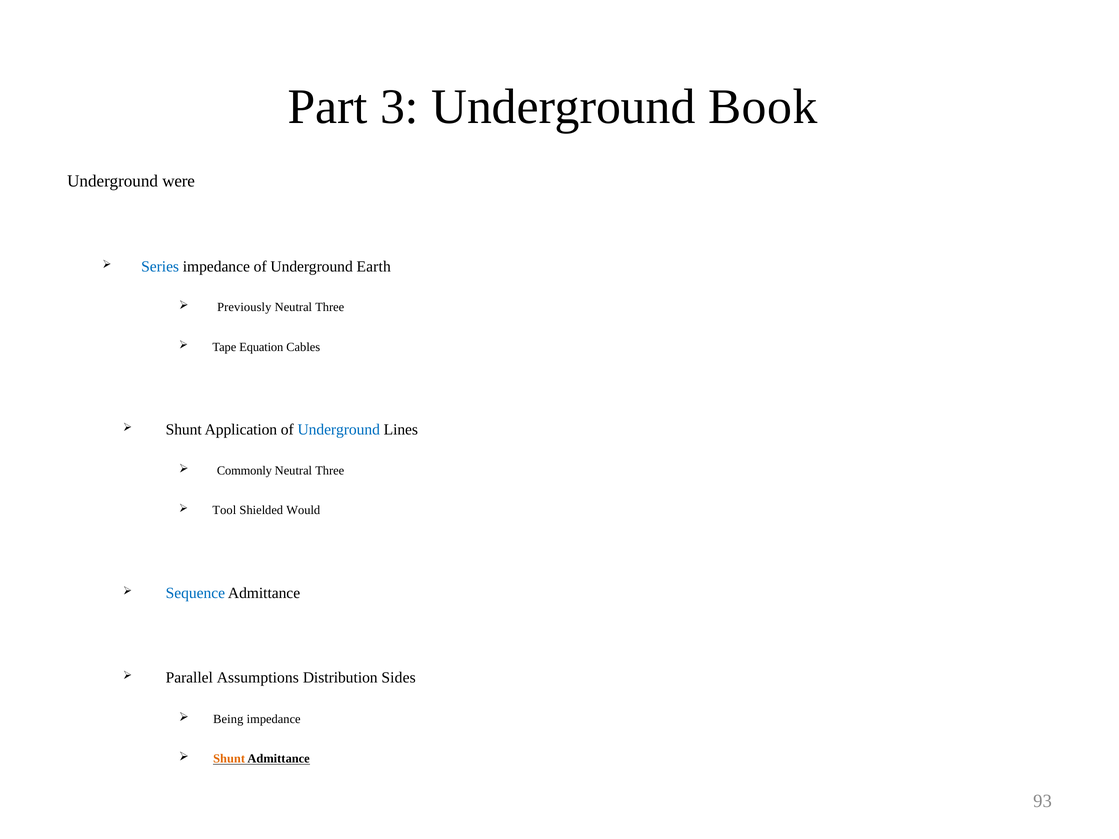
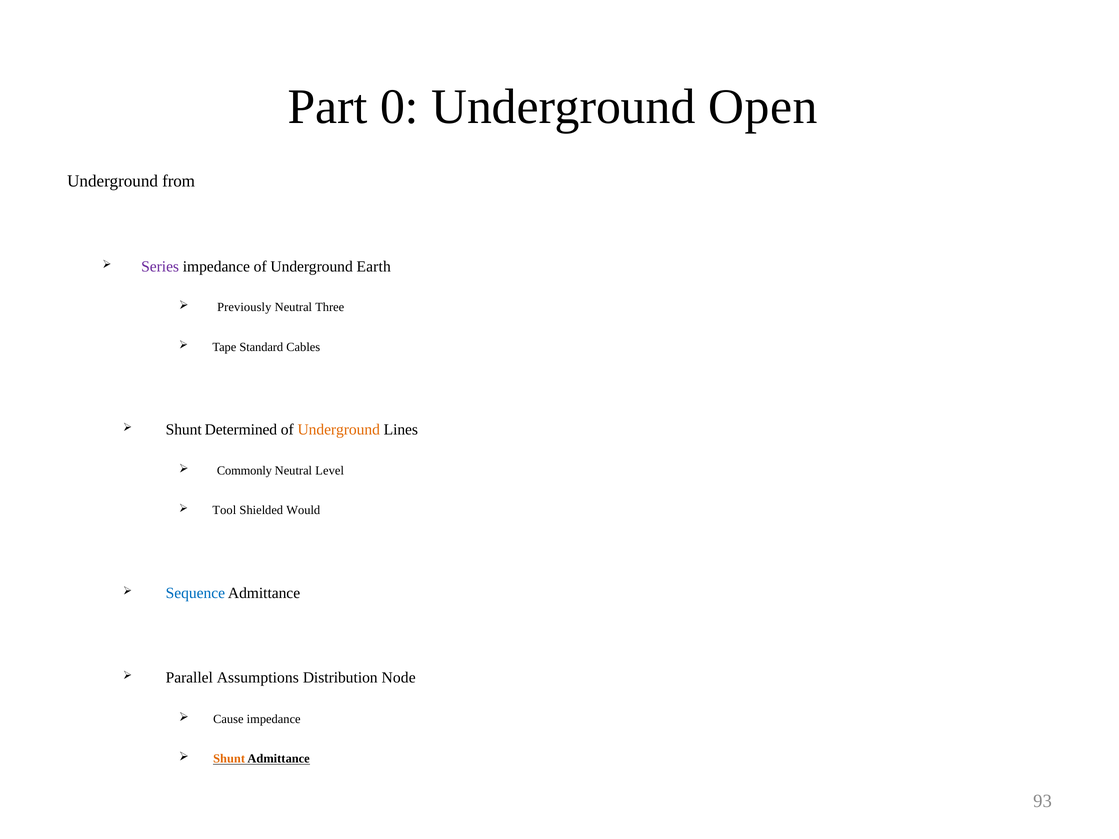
3: 3 -> 0 (399, 107)
Book: Book -> Open (763, 107)
were: were -> from (179, 181)
Series colour: blue -> purple (160, 267)
Equation: Equation -> Standard (261, 347)
Application: Application -> Determined (241, 430)
Underground colour: blue -> orange (339, 430)
Three: Three -> Level (330, 471)
Sides: Sides -> Node (399, 678)
Being: Being -> Cause (228, 719)
